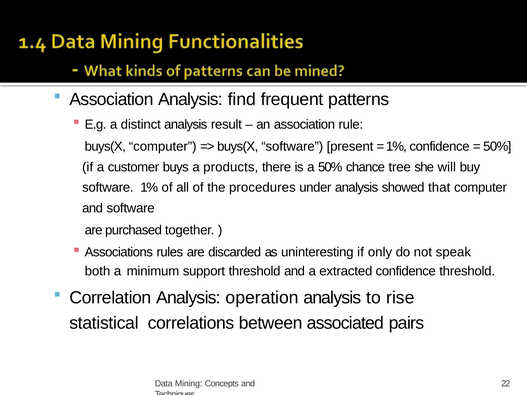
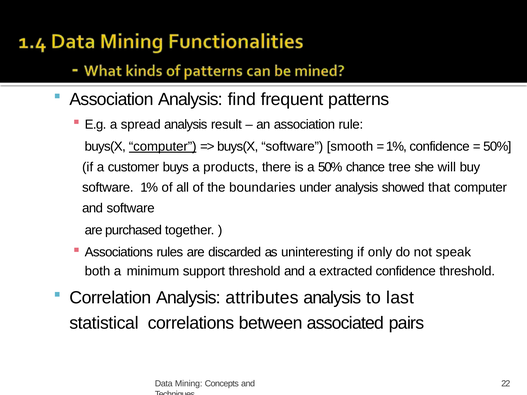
distinct: distinct -> spread (141, 124)
computer underline: none -> present (163, 147)
present: present -> smooth (350, 147)
procedures: procedures -> boundaries (262, 188)
operation: operation -> attributes (262, 298)
rise: rise -> last (400, 298)
